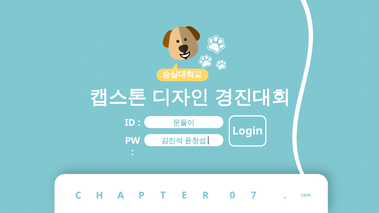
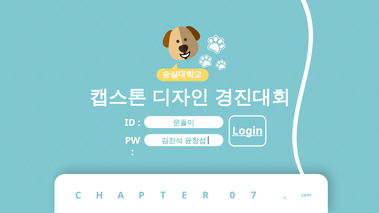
Login underline: none -> present (248, 131)
